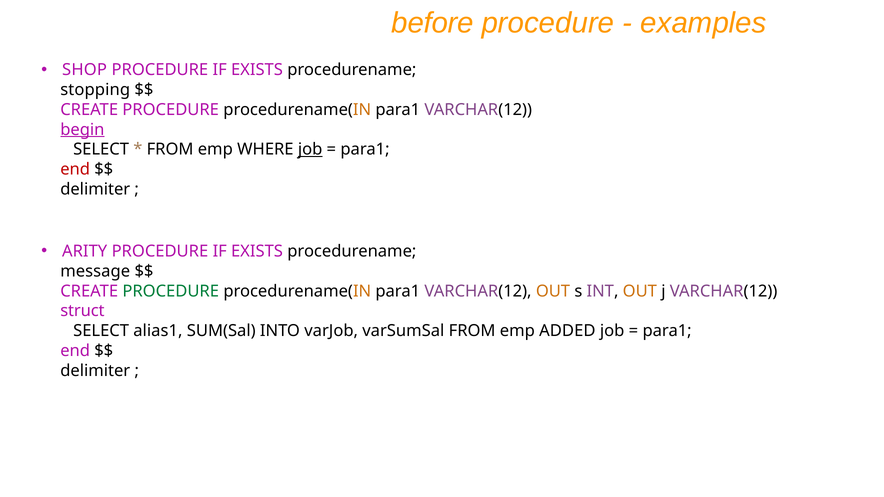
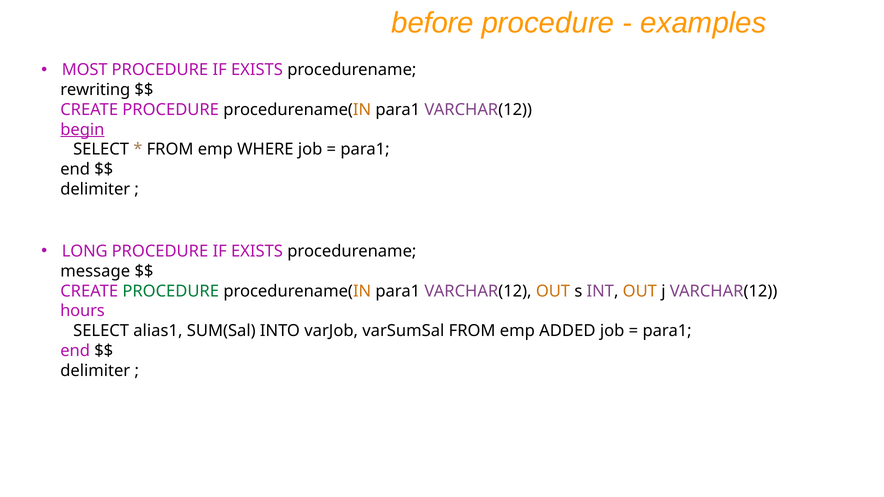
SHOP: SHOP -> MOST (85, 70)
stopping: stopping -> rewriting (95, 90)
job underline: present -> none (310, 150)
end colour: red -> black (75, 169)
ARITY: ARITY -> LONG (85, 251)
struct: struct -> hours (82, 311)
